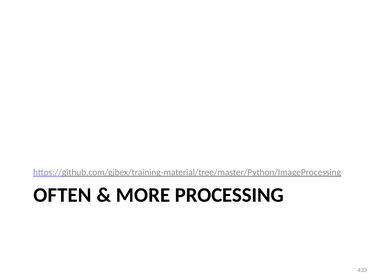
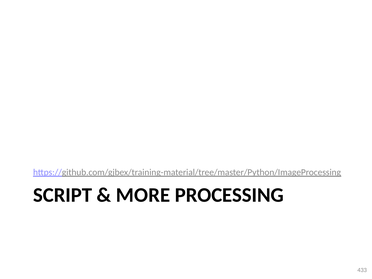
OFTEN: OFTEN -> SCRIPT (63, 195)
